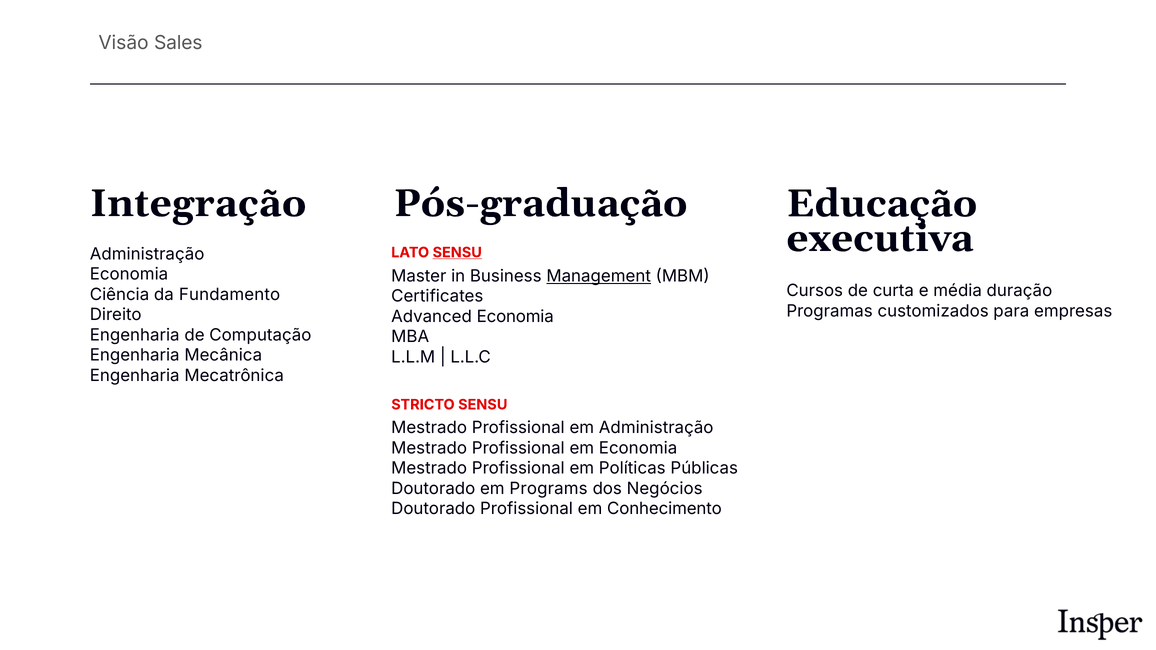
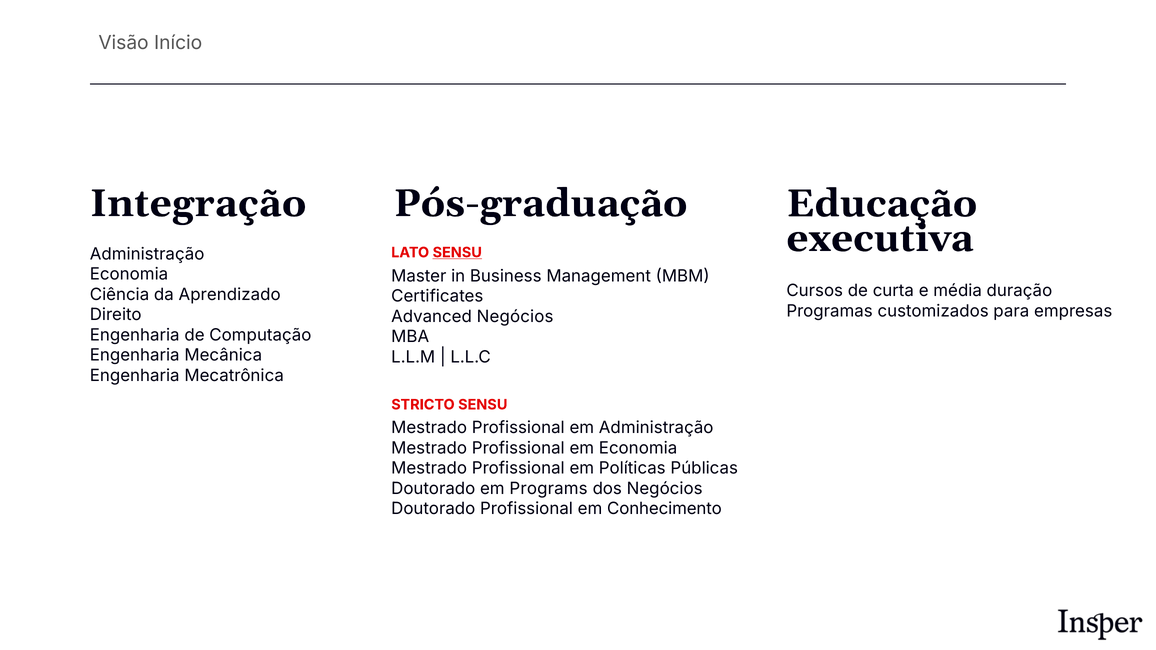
Sales: Sales -> Início (178, 43)
Management underline: present -> none (599, 276)
Fundamento: Fundamento -> Aprendizado (230, 295)
Advanced Economia: Economia -> Negócios (515, 317)
